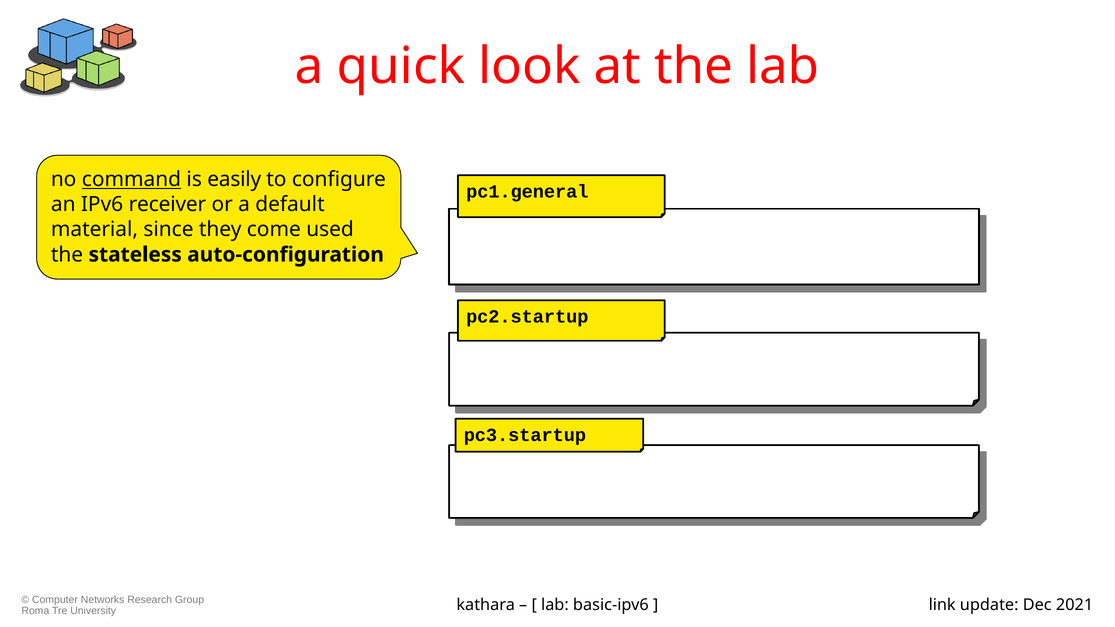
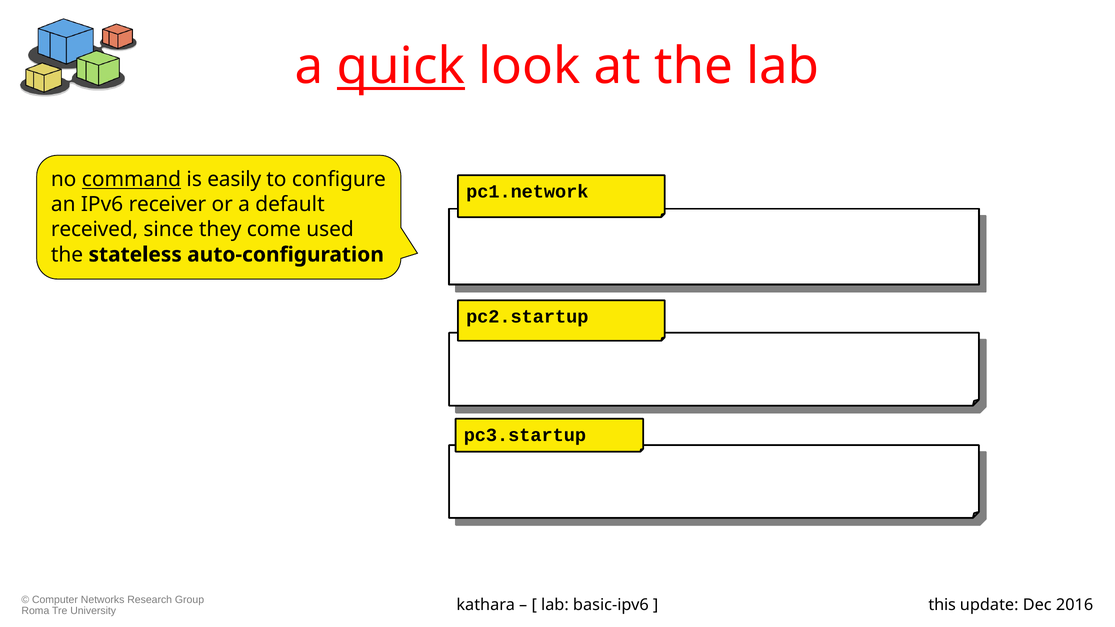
quick underline: none -> present (401, 66)
pc1.general: pc1.general -> pc1.network (527, 192)
material: material -> received (95, 230)
link: link -> this (942, 605)
2021: 2021 -> 2016 (1075, 605)
